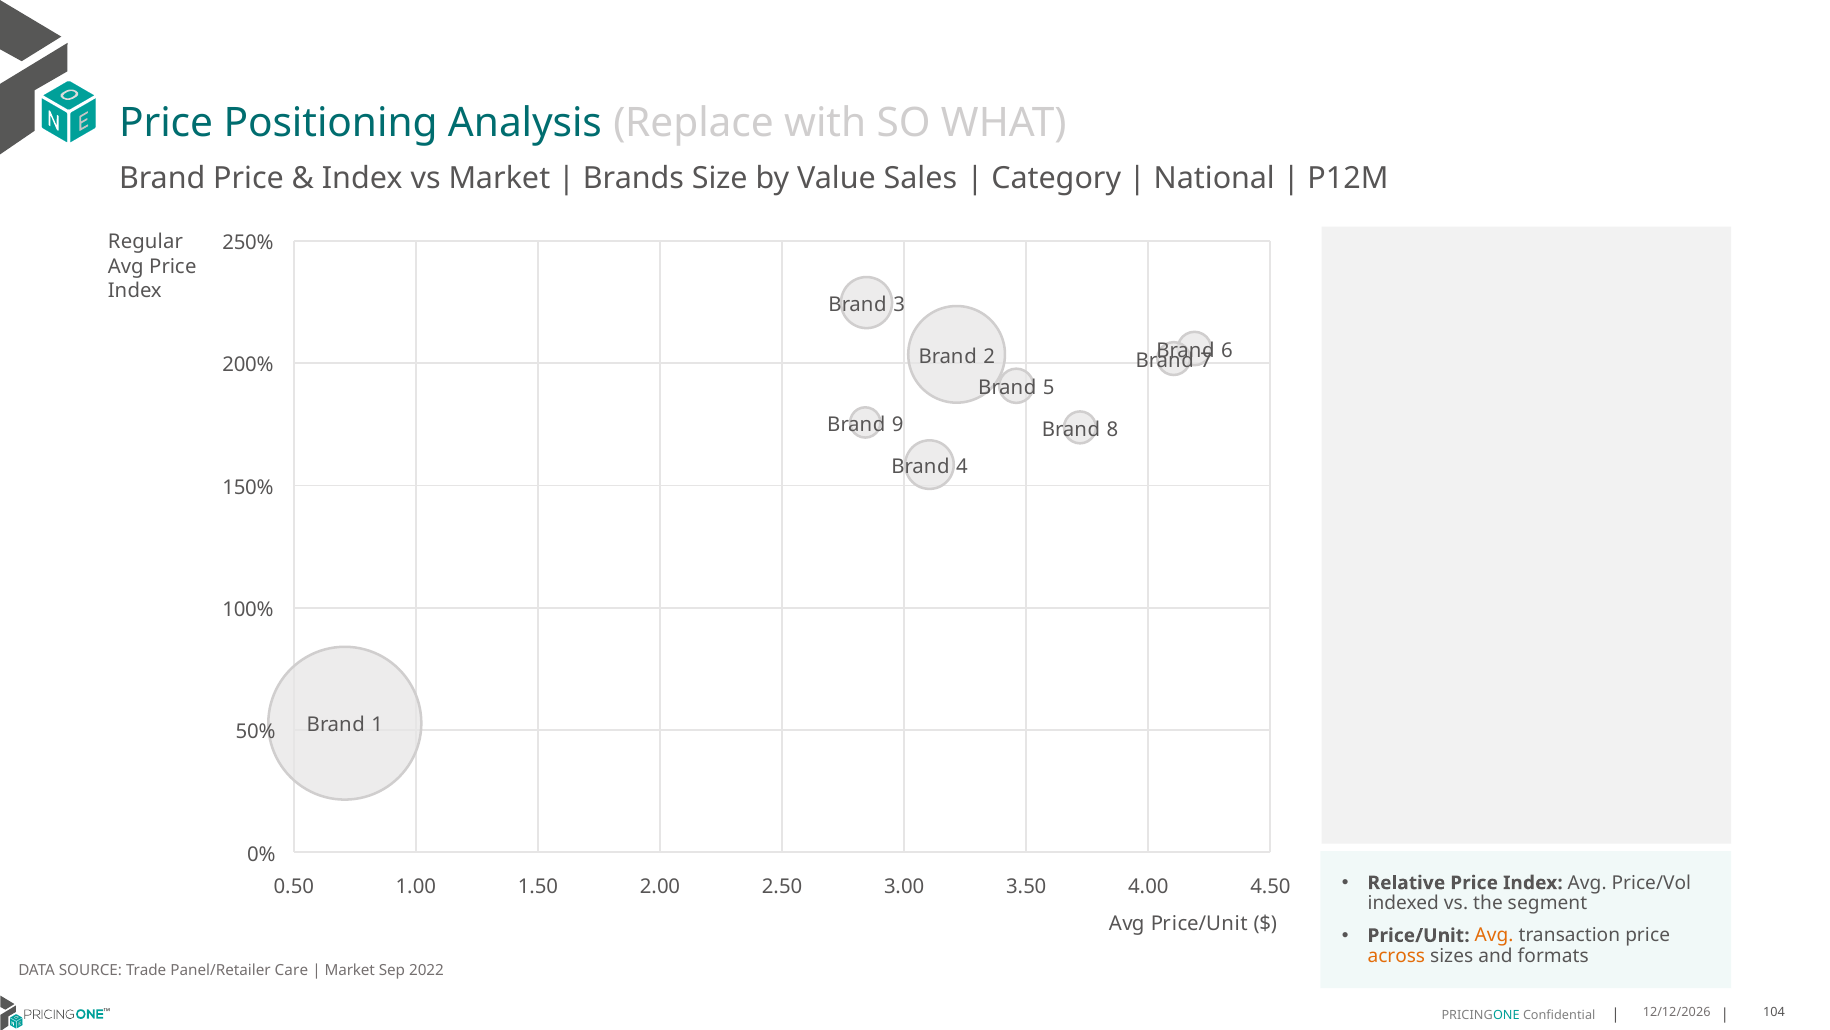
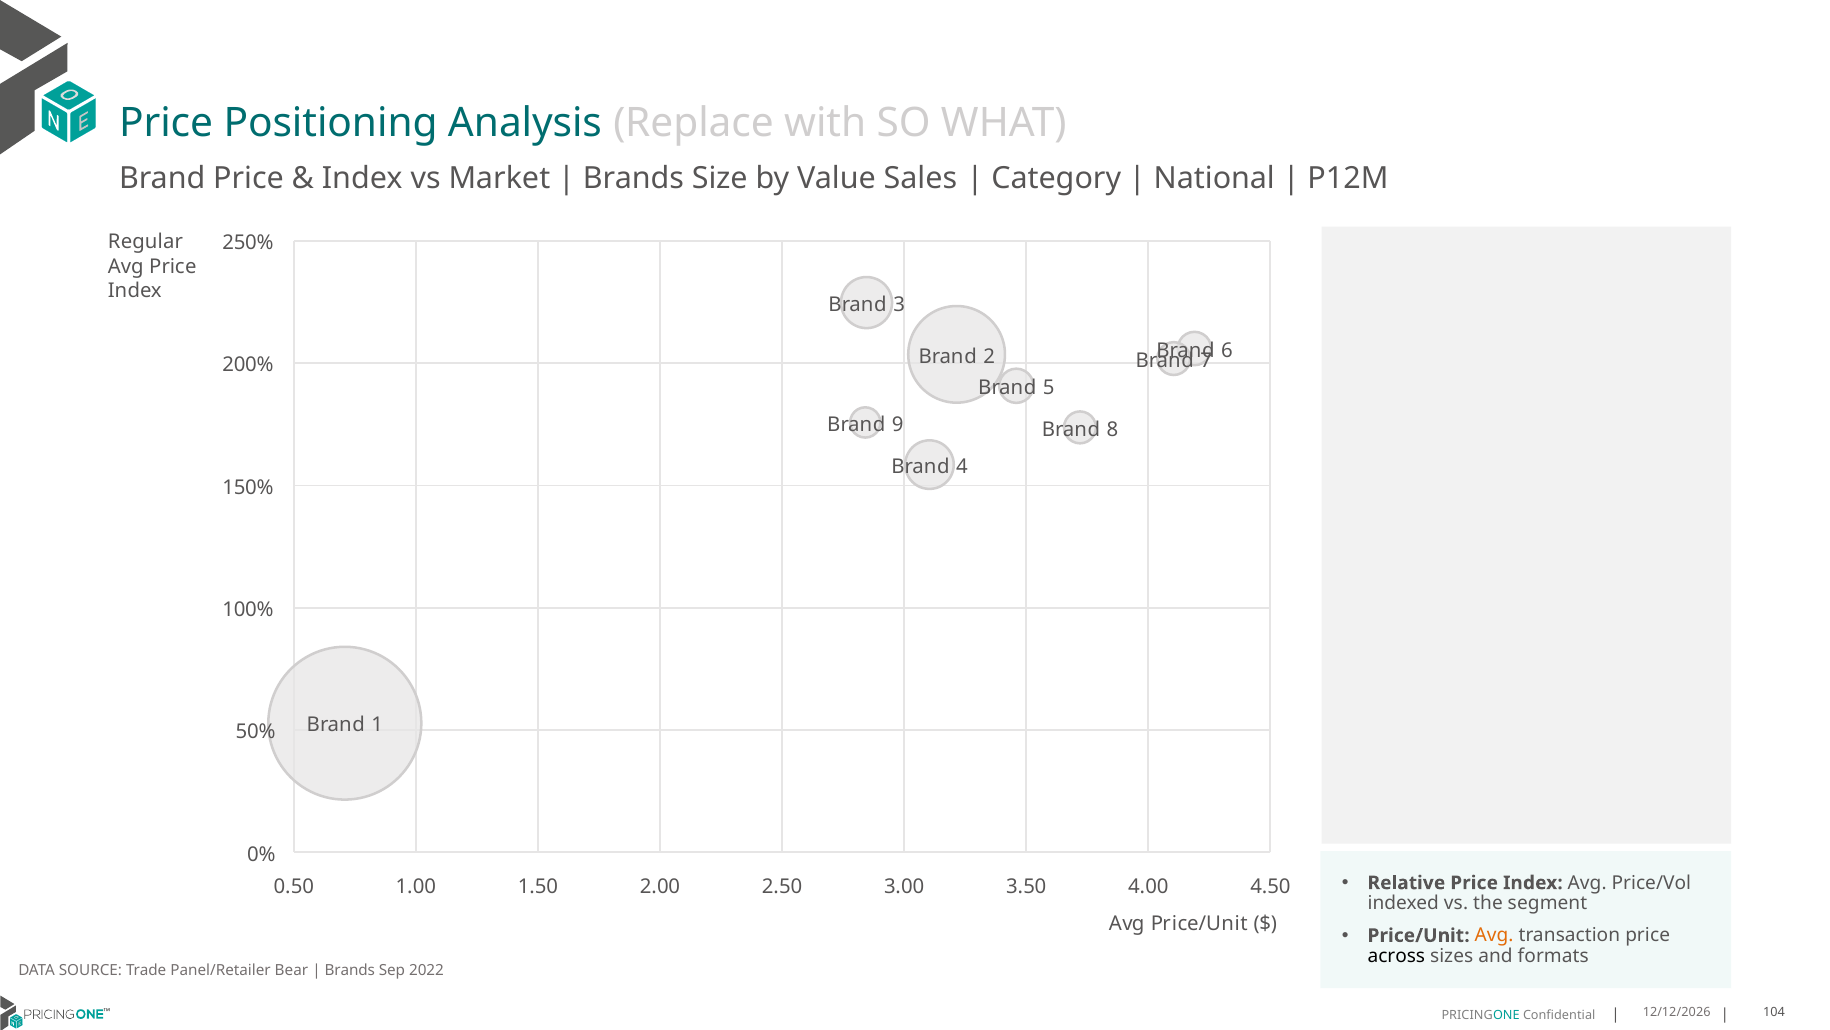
across colour: orange -> black (1396, 956)
Care: Care -> Bear (292, 970)
Market: Market -> Brands (350, 970)
